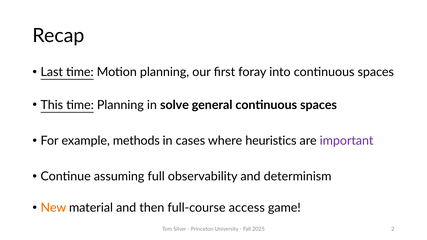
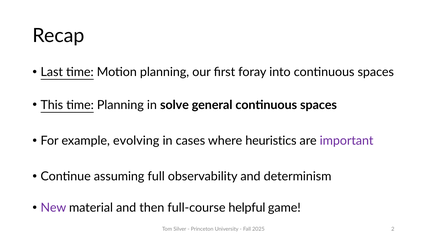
methods: methods -> evolving (136, 141)
New colour: orange -> purple (53, 208)
access: access -> helpful (247, 208)
